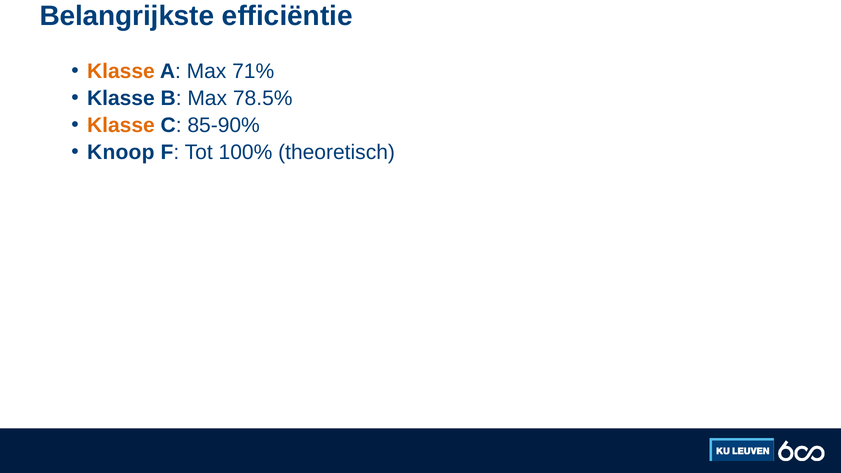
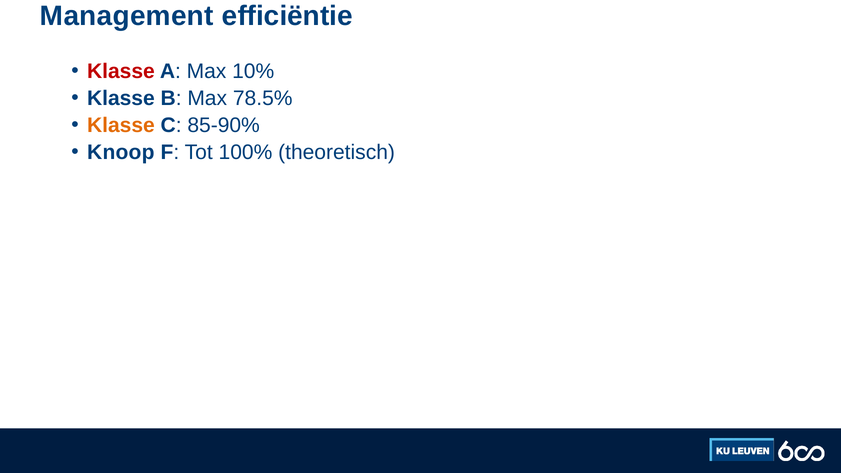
Belangrijkste: Belangrijkste -> Management (127, 16)
Klasse colour: orange -> red (121, 71)
71%: 71% -> 10% (253, 71)
